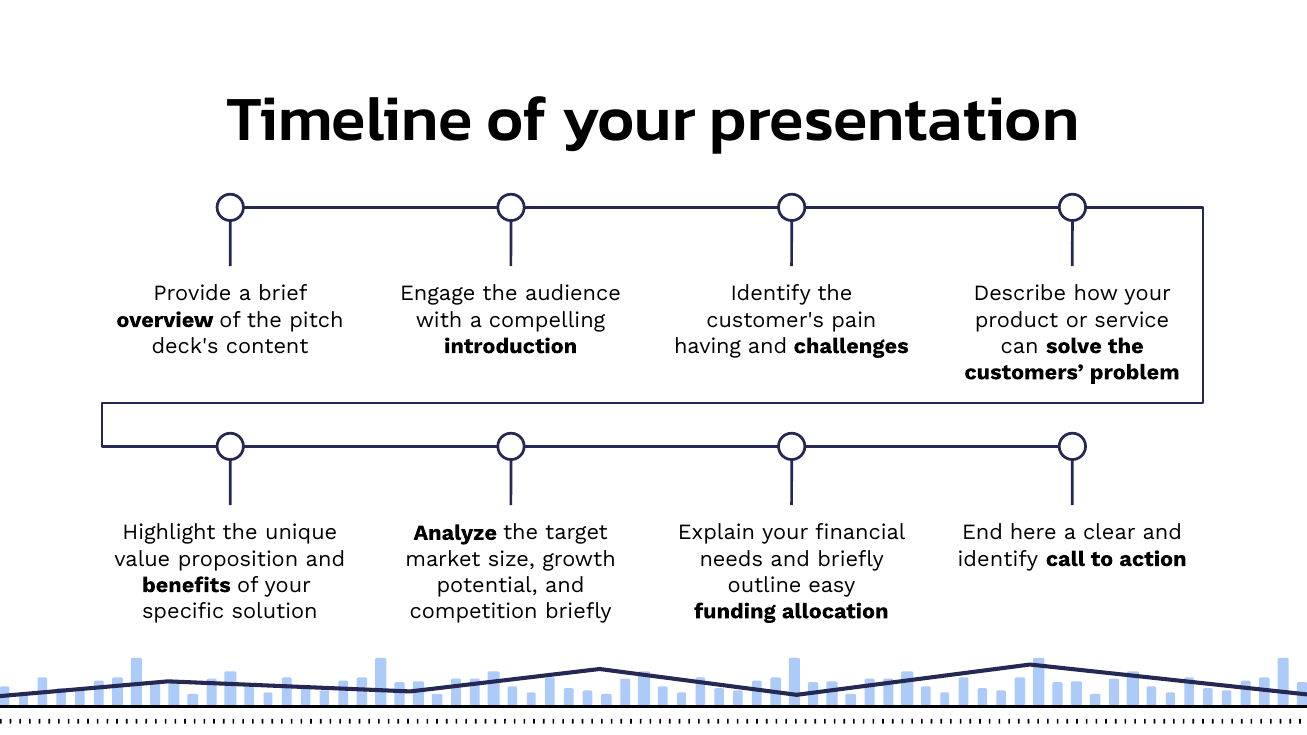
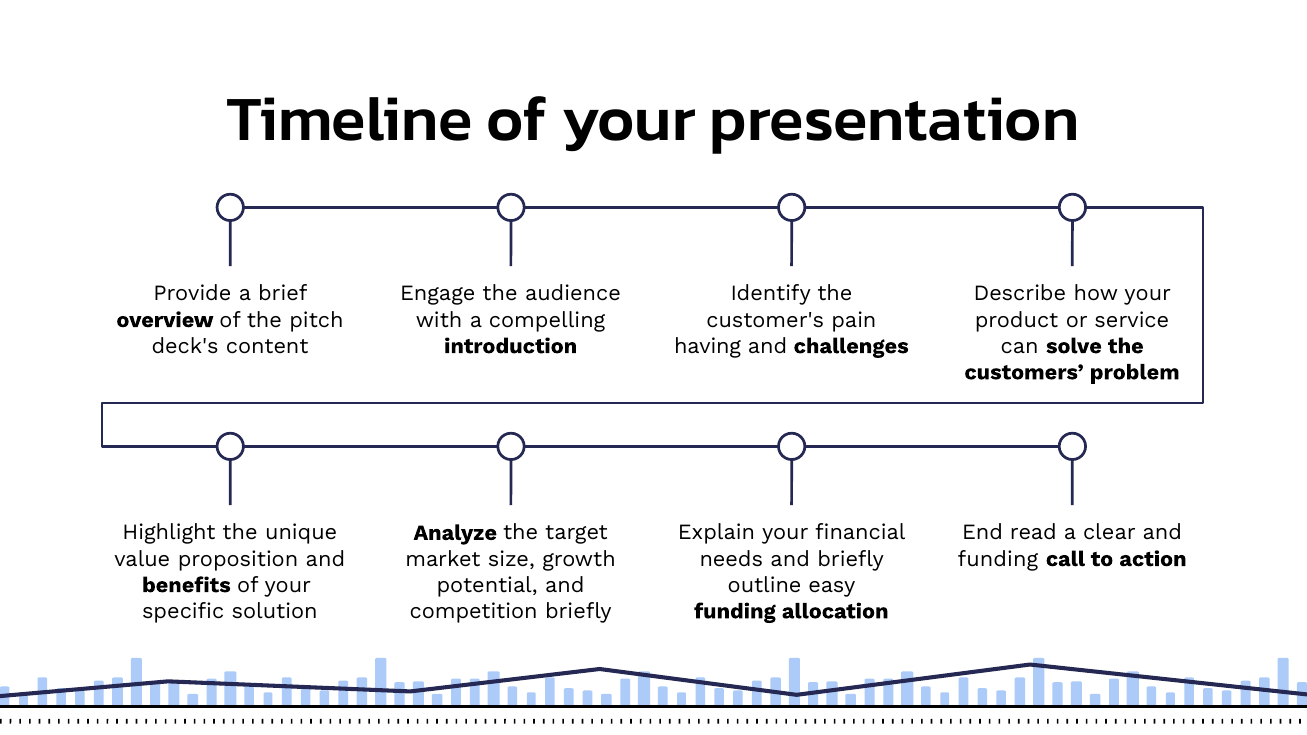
here: here -> read (1033, 533)
identify: identify -> funding (998, 559)
